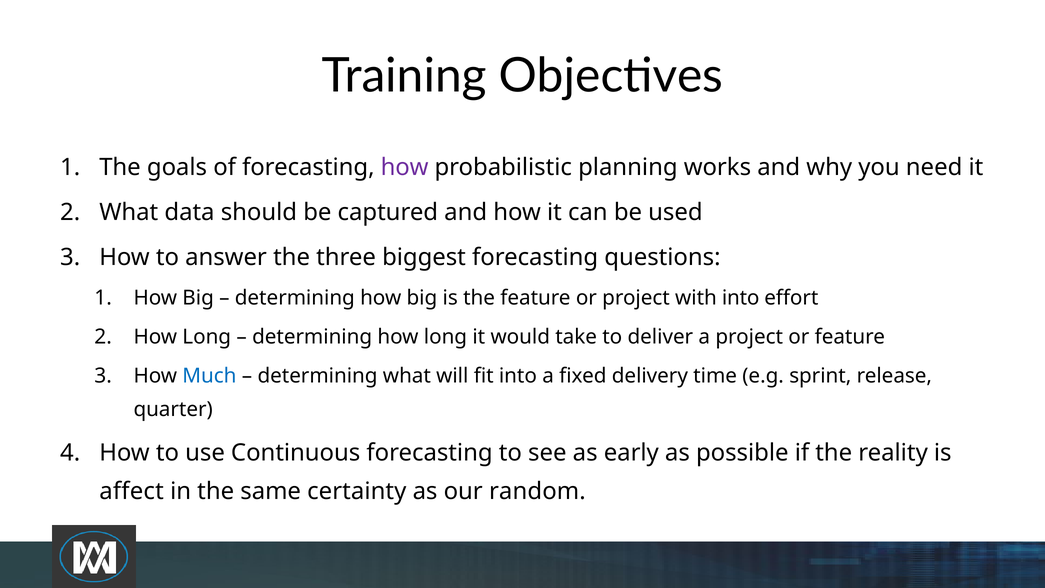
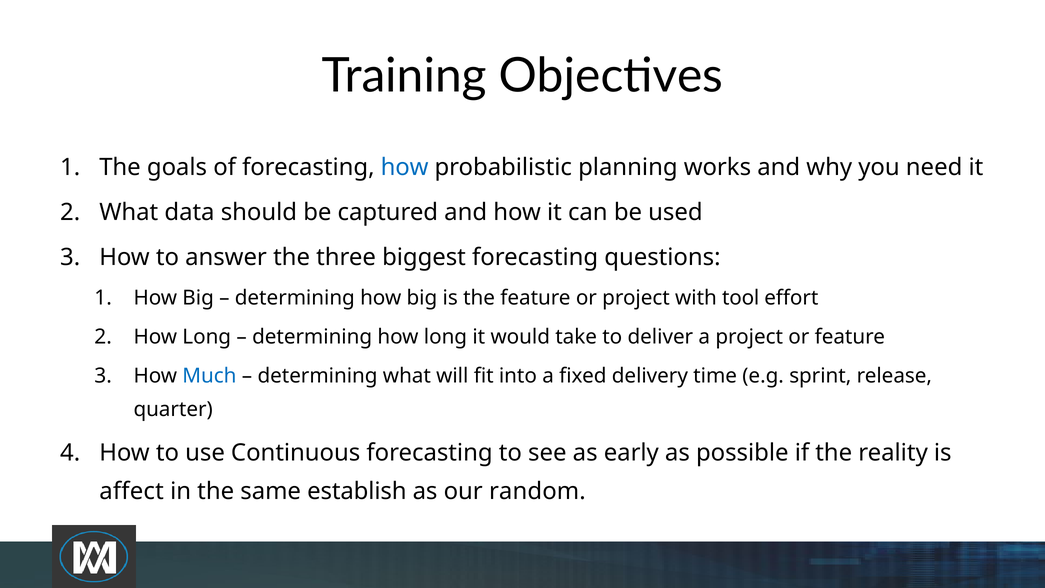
how colour: purple -> blue (405, 167)
with into: into -> tool (741, 298)
certainty: certainty -> establish (357, 491)
